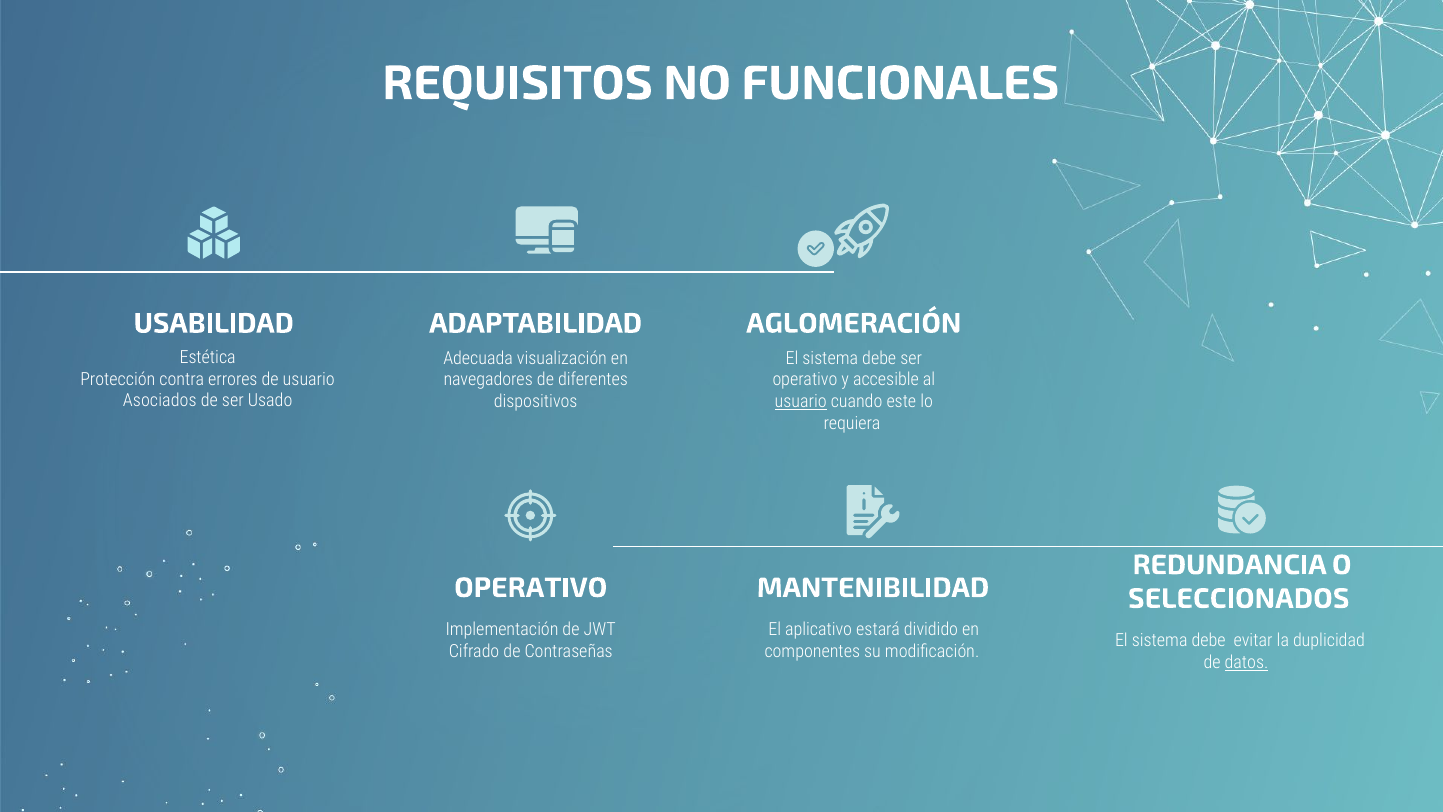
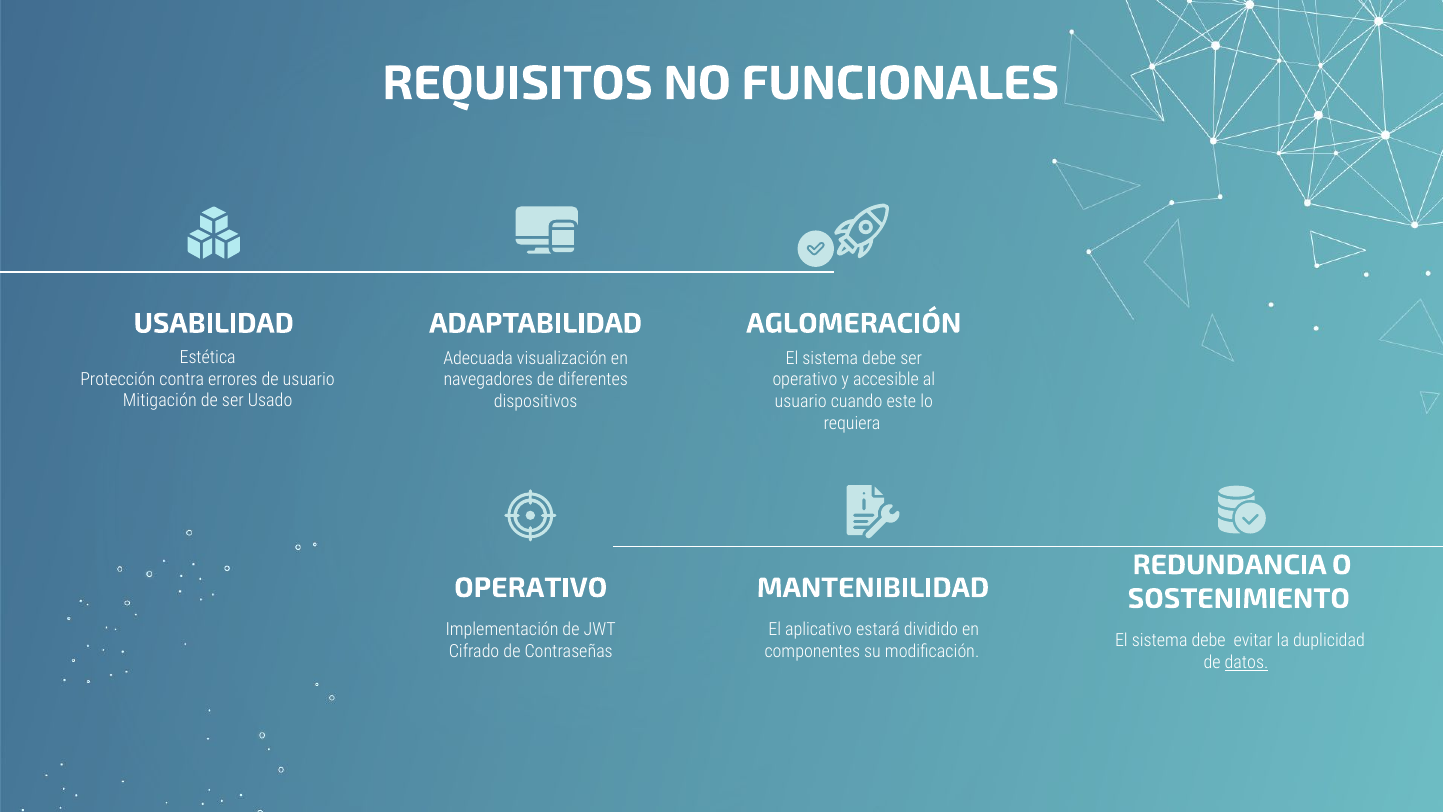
Asociados: Asociados -> Mitigación (160, 401)
usuario underline: present -> none (801, 401)
SELECCIONADOS: SELECCIONADOS -> SOSTENIMIENTO (1239, 598)
